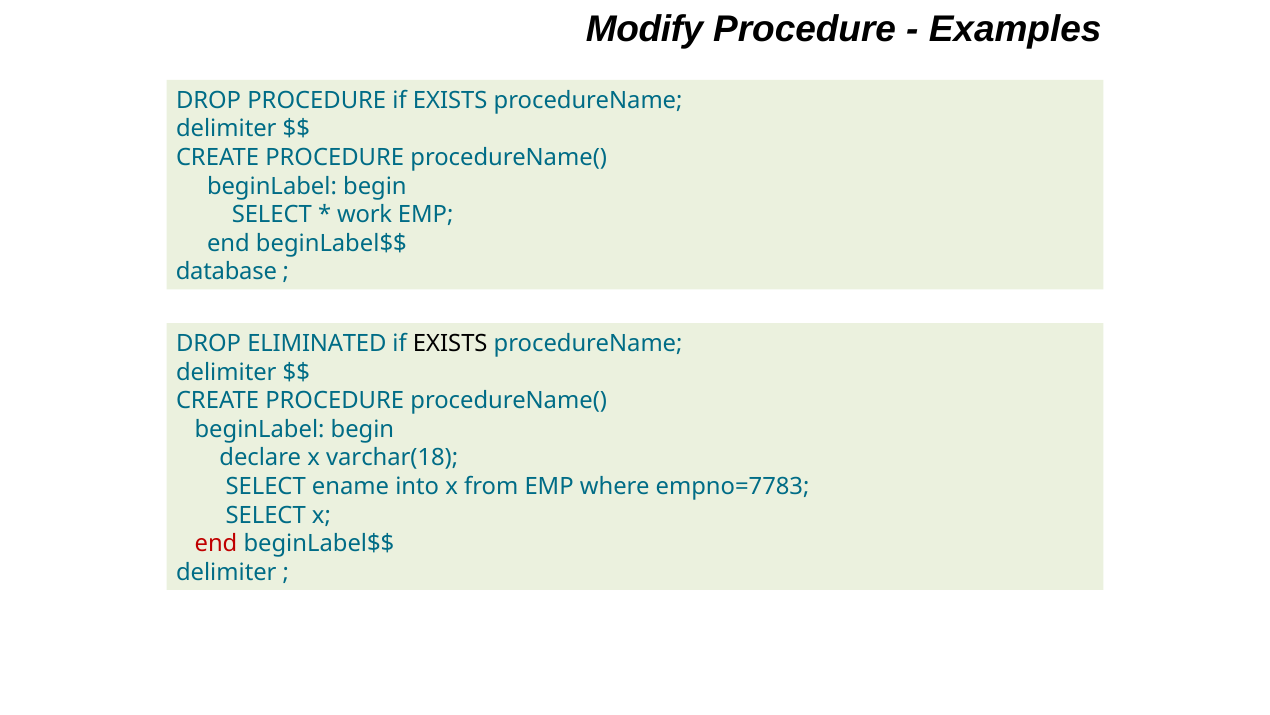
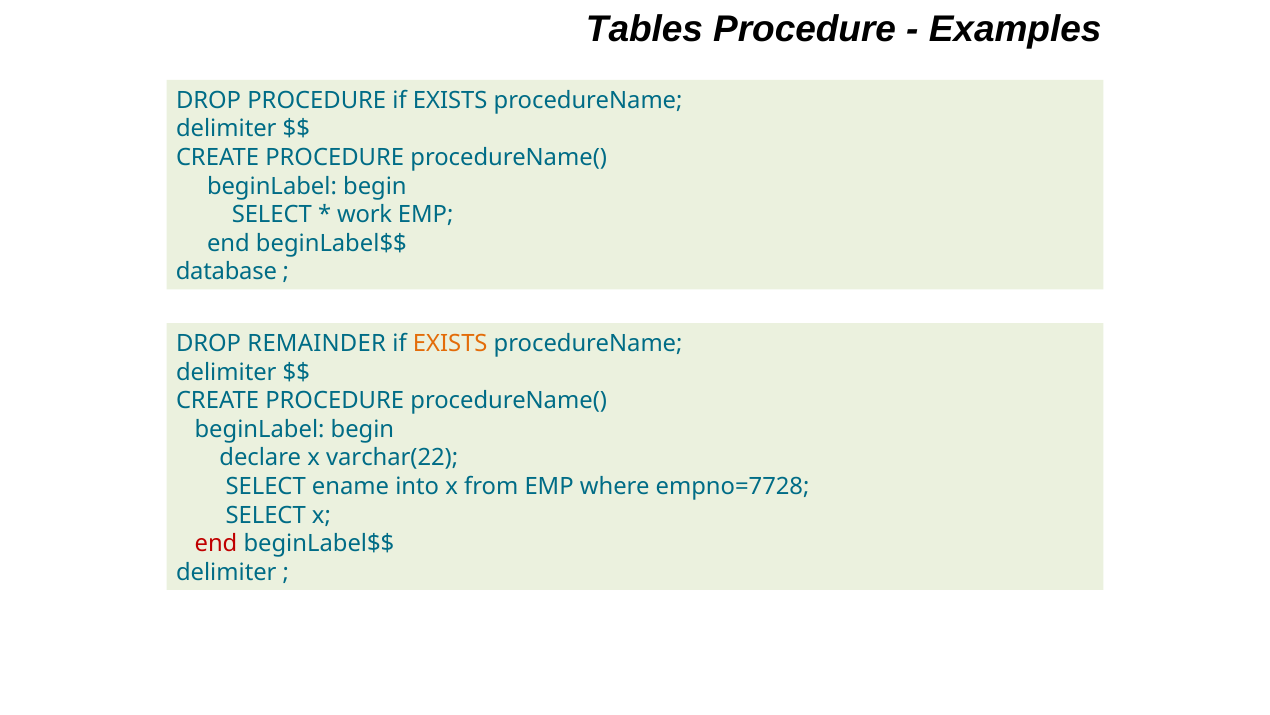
Modify: Modify -> Tables (644, 29)
ELIMINATED: ELIMINATED -> REMAINDER (317, 343)
EXISTS colour: black -> orange (450, 343)
varchar(18: varchar(18 -> varchar(22 (392, 458)
empno=7783: empno=7783 -> empno=7728 (733, 486)
